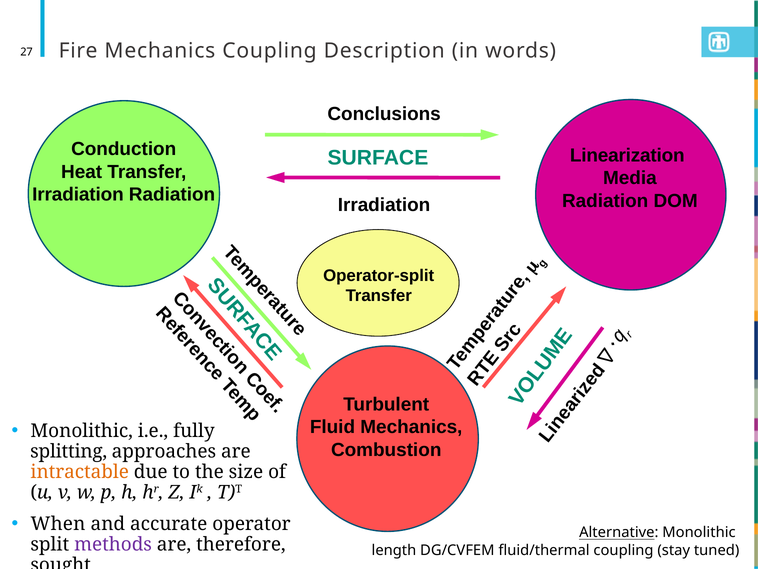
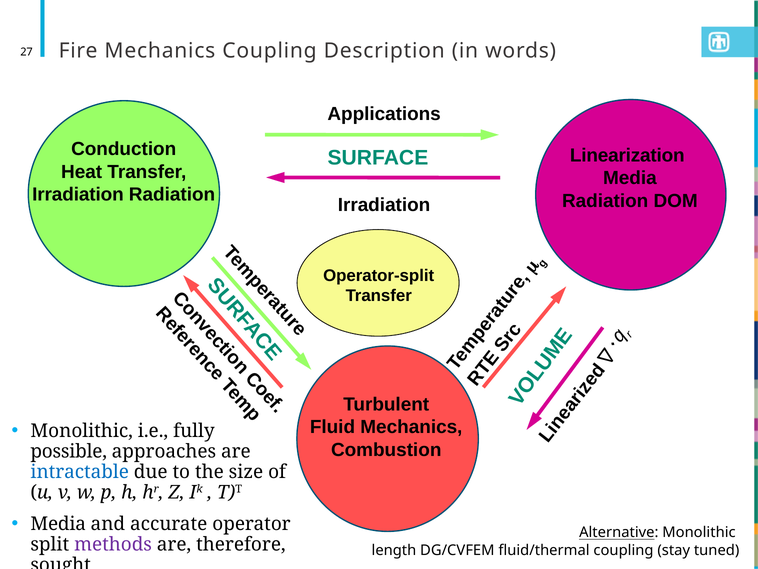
Conclusions: Conclusions -> Applications (384, 114)
splitting: splitting -> possible (69, 451)
intractable colour: orange -> blue (80, 471)
When: When -> Media (58, 523)
